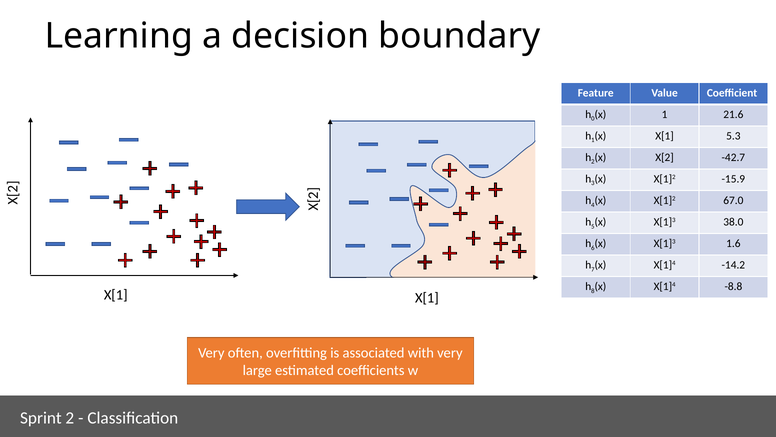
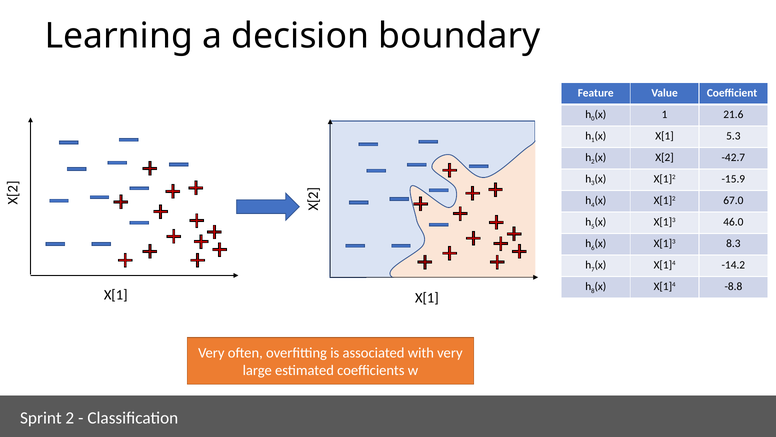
38.0: 38.0 -> 46.0 (733, 222)
1.6: 1.6 -> 8.3 (733, 243)
